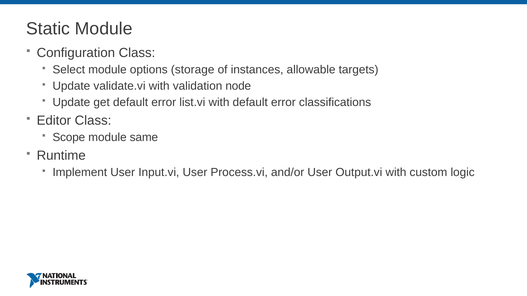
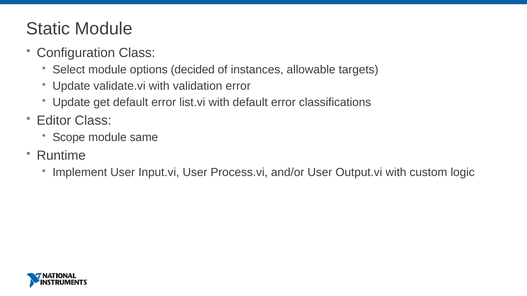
storage: storage -> decided (193, 70)
validation node: node -> error (238, 86)
